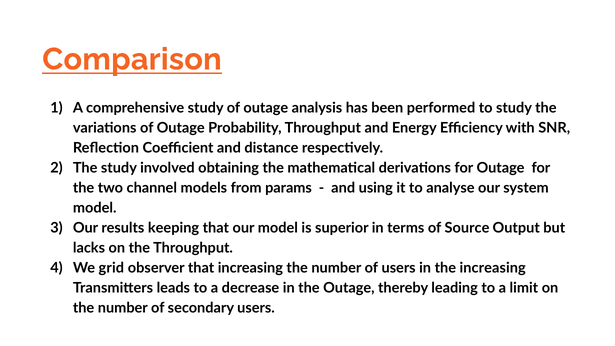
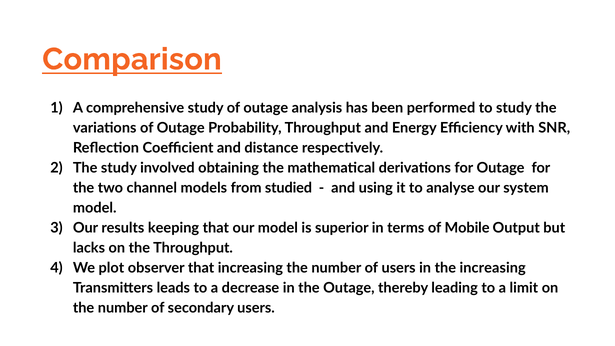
params: params -> studied (289, 188)
Source: Source -> Mobile (467, 228)
grid: grid -> plot (111, 268)
